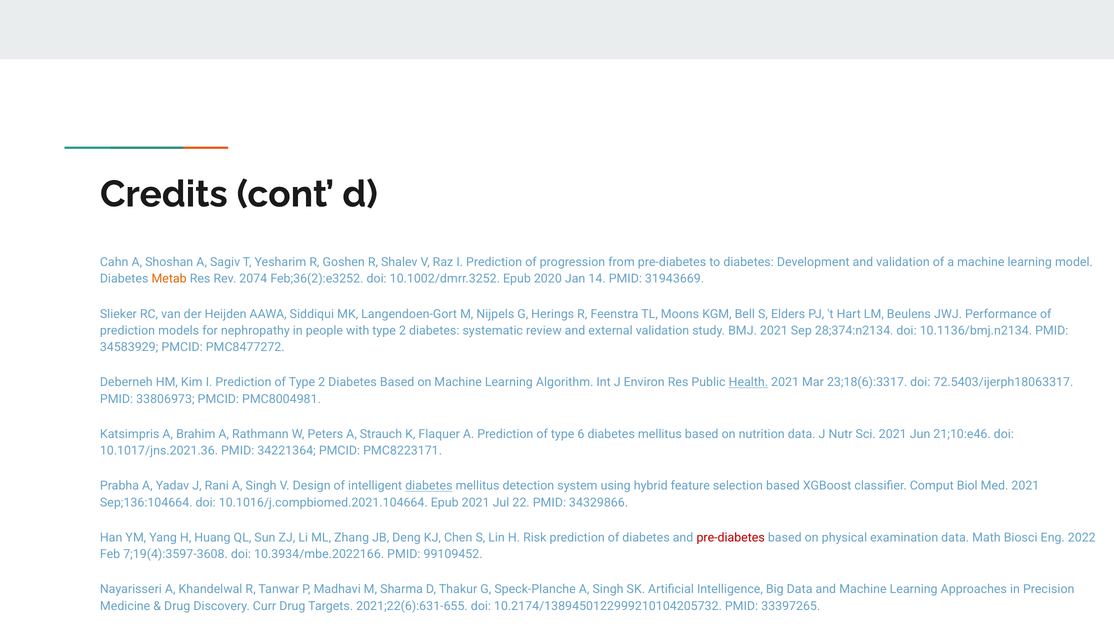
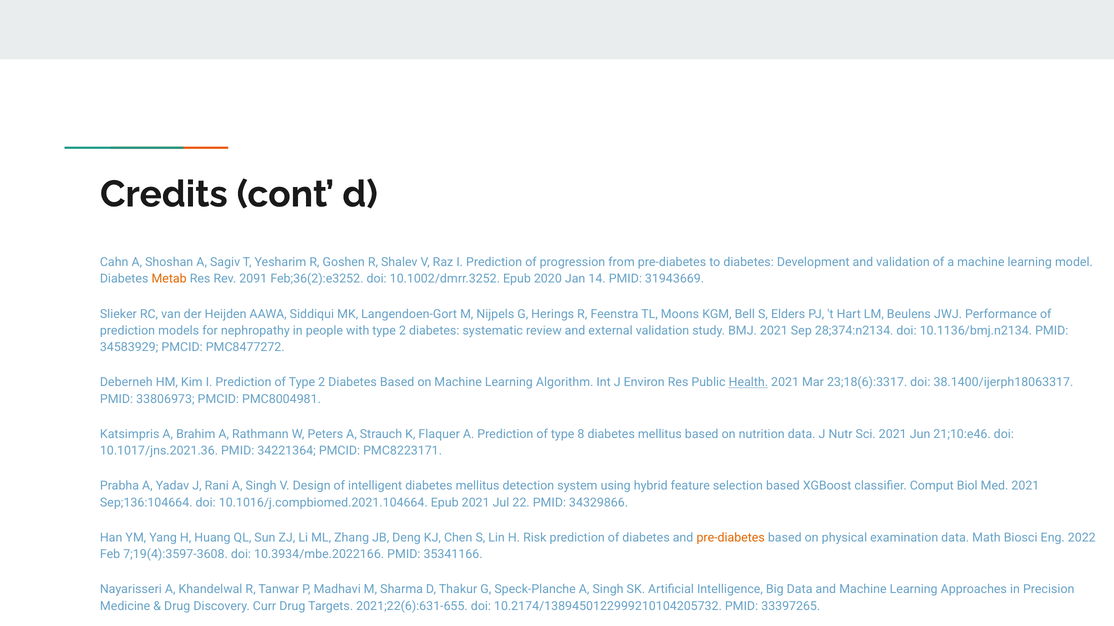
2074: 2074 -> 2091 (253, 279)
72.5403/ijerph18063317: 72.5403/ijerph18063317 -> 38.1400/ijerph18063317 (1003, 383)
6: 6 -> 8 (581, 435)
diabetes underline: present -> none (429, 486)
pre-diabetes colour: red -> orange (731, 538)
99109452: 99109452 -> 35341166 (453, 555)
